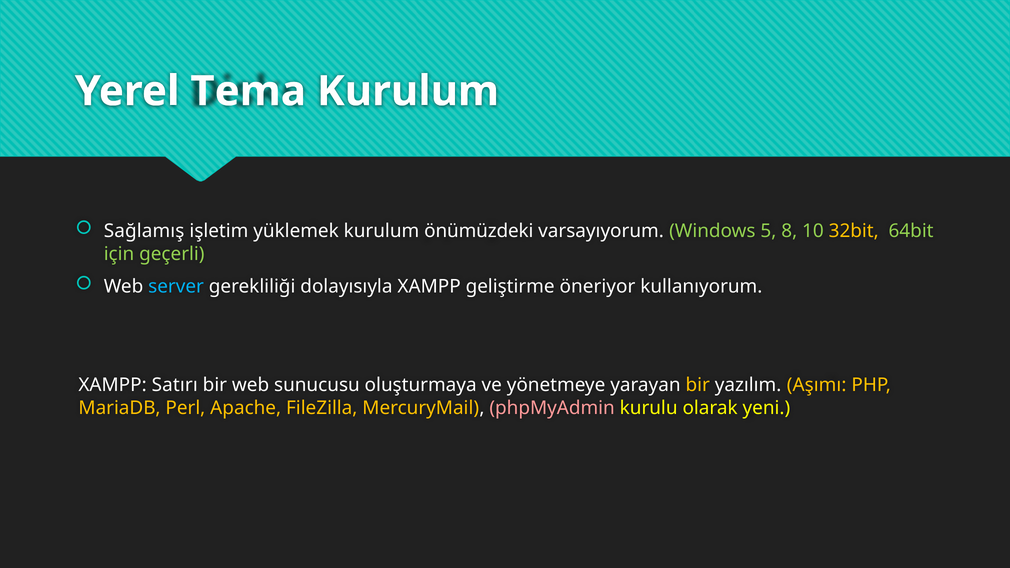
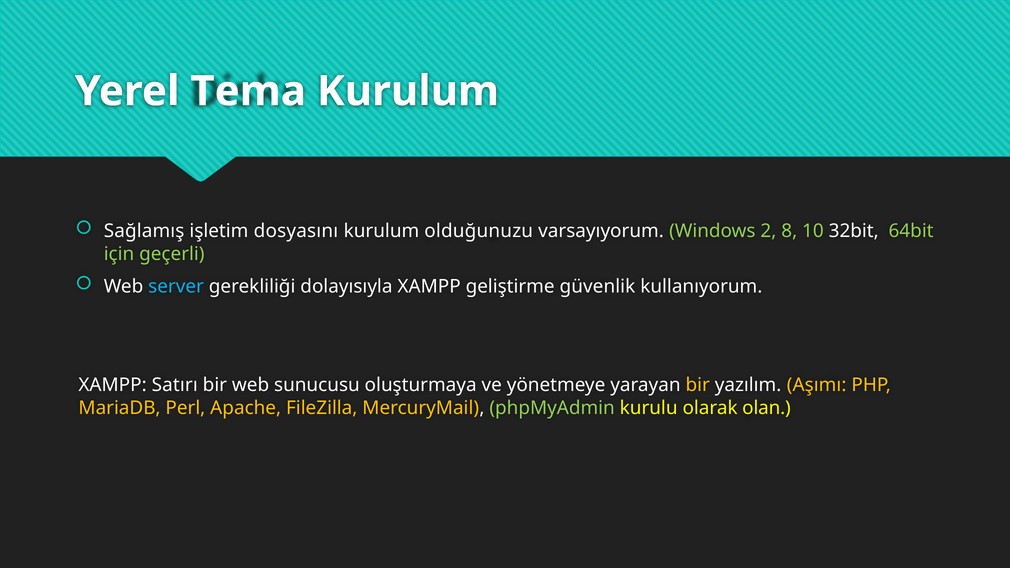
yüklemek: yüklemek -> dosyasını (296, 231)
önümüzdeki: önümüzdeki -> olduğunuzu (479, 231)
5: 5 -> 2 (768, 231)
32bit colour: yellow -> white (854, 231)
öneriyor: öneriyor -> güvenlik (597, 287)
phpMyAdmin colour: pink -> light green (552, 408)
yeni: yeni -> olan (766, 408)
